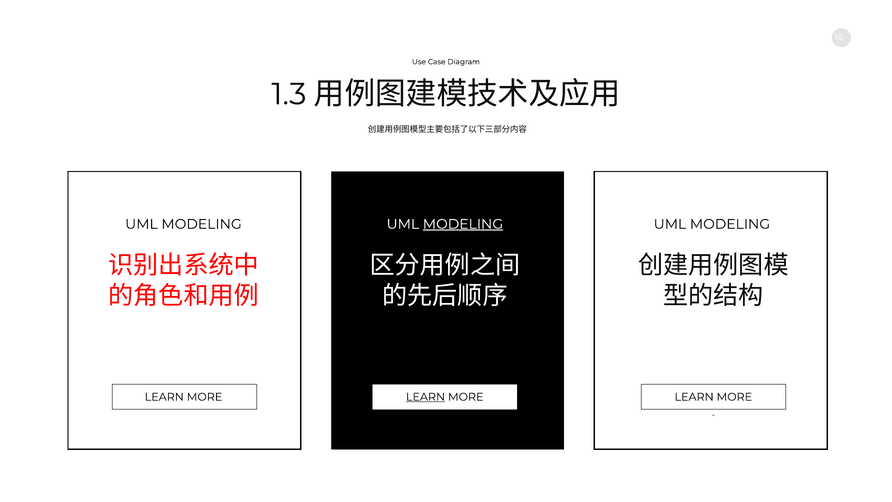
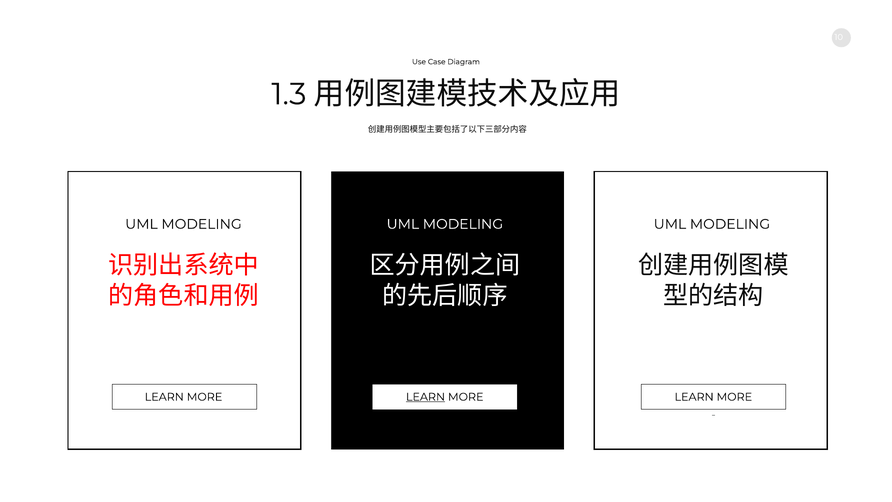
MODELING underline: present -> none (463, 224)
